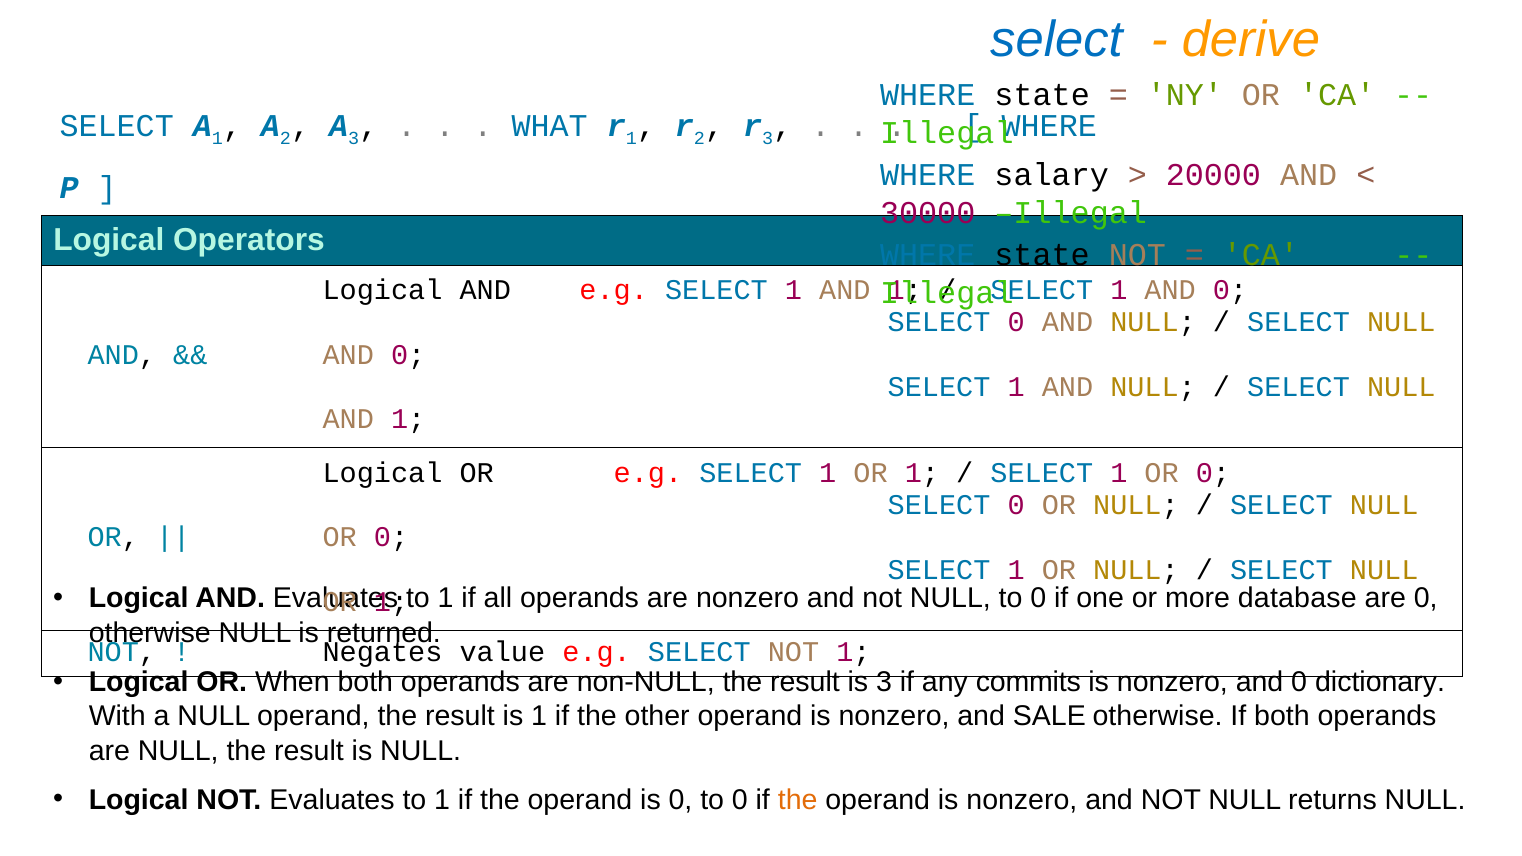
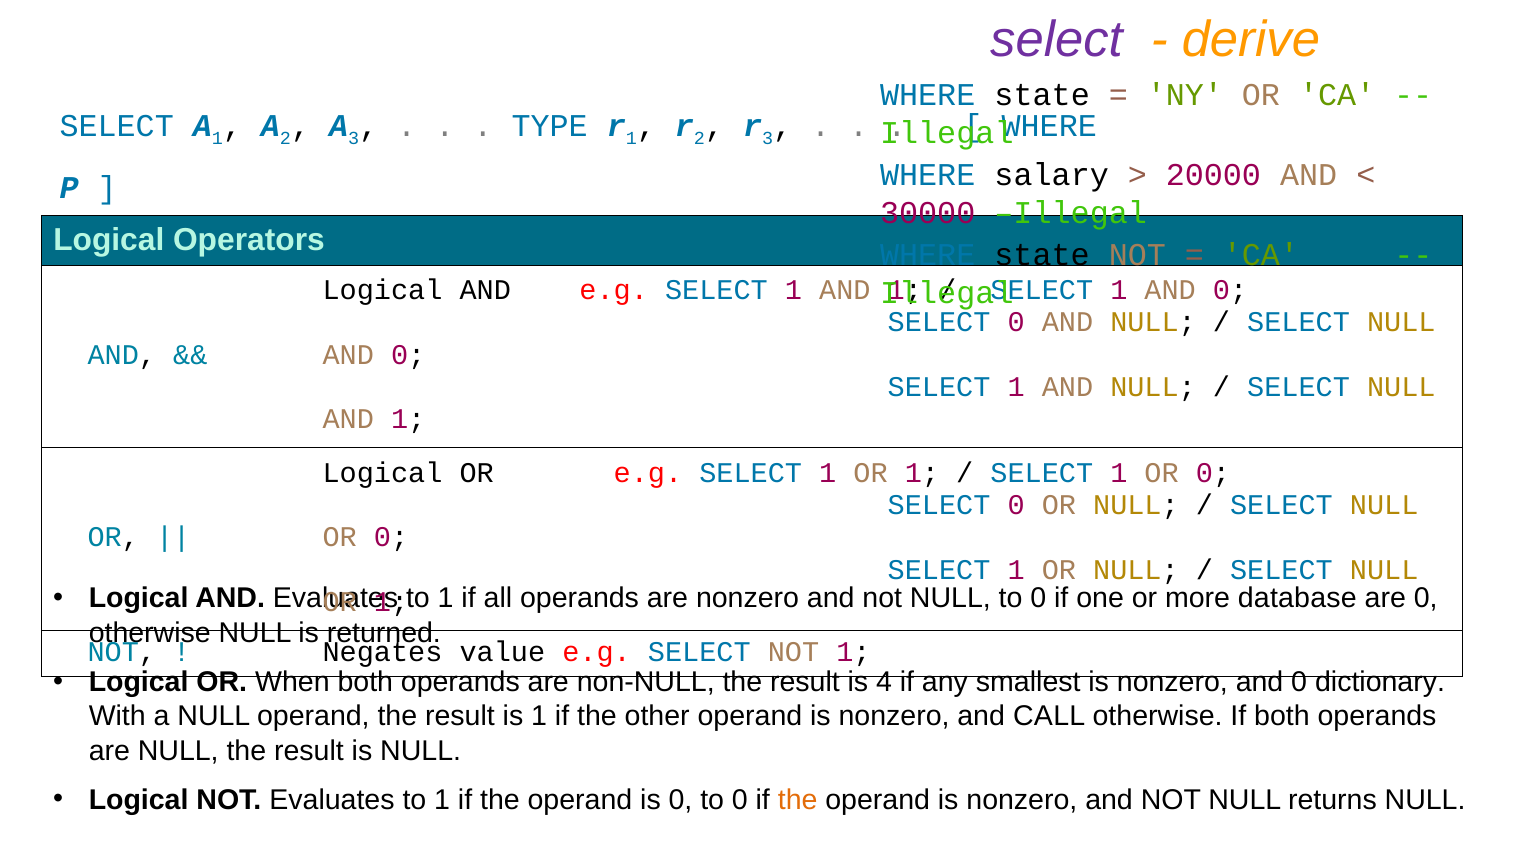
select colour: blue -> purple (1056, 40)
WHAT: WHAT -> TYPE (550, 126)
is 3: 3 -> 4 (884, 682)
commits: commits -> smallest (1028, 682)
SALE: SALE -> CALL (1049, 716)
